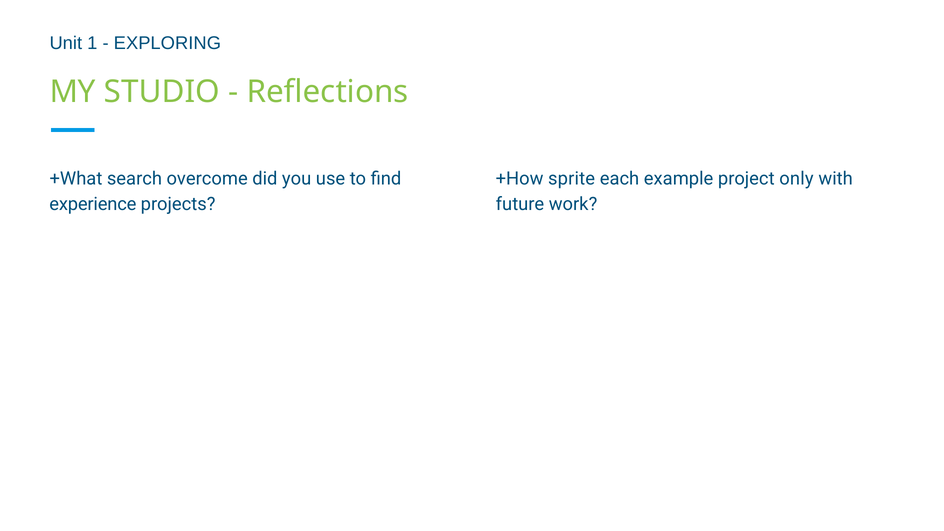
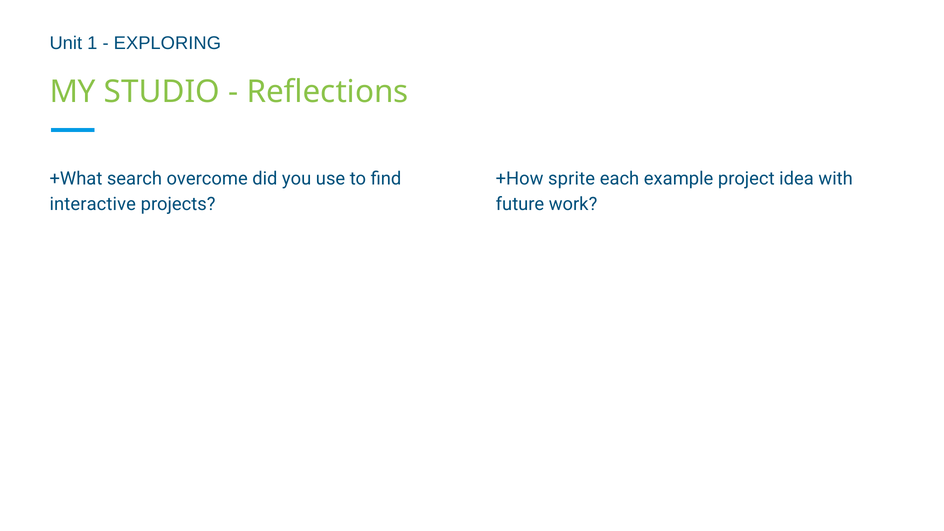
only: only -> idea (797, 179)
experience: experience -> interactive (93, 204)
